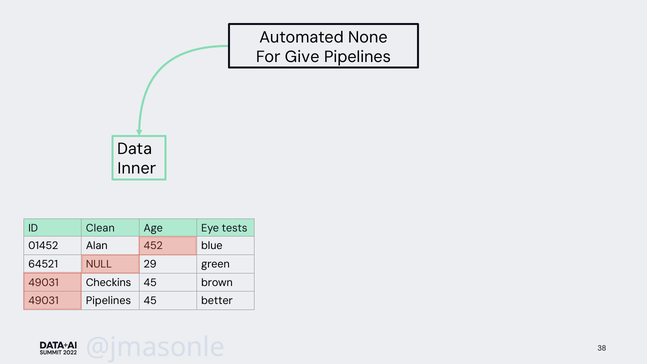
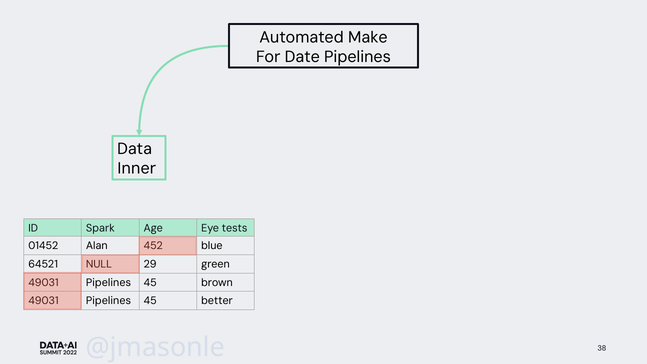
None: None -> Make (368, 37)
Give: Give -> Date (302, 57)
Clean: Clean -> Spark (100, 228)
Checkins: Checkins -> Pipelines (109, 282)
